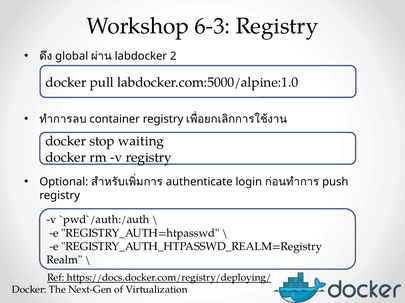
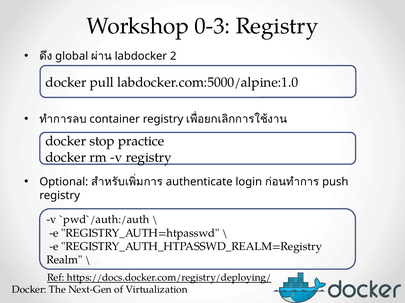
6-3: 6-3 -> 0-3 (212, 26)
waiting: waiting -> practice (141, 142)
